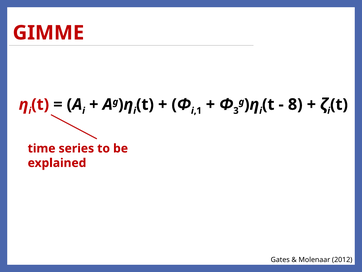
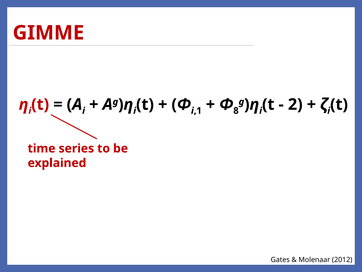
8: 8 -> 2 (295, 104)
3: 3 -> 8 (236, 111)
